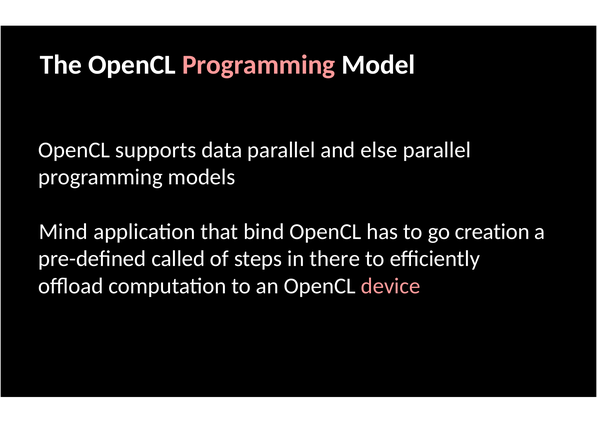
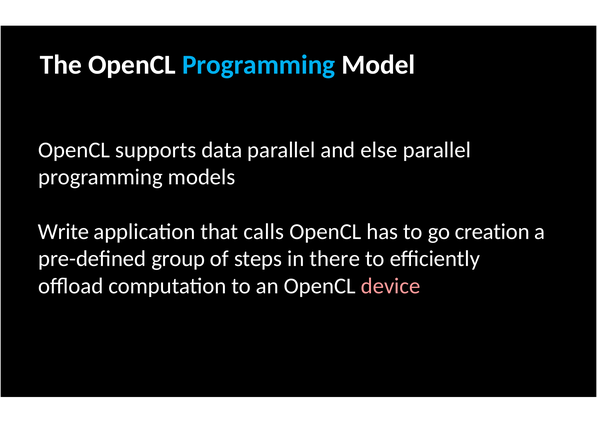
Programming colour: pink -> light blue (259, 65)
Mind: Mind -> Write (63, 232)
bind: bind -> calls (264, 232)
called: called -> group (178, 259)
